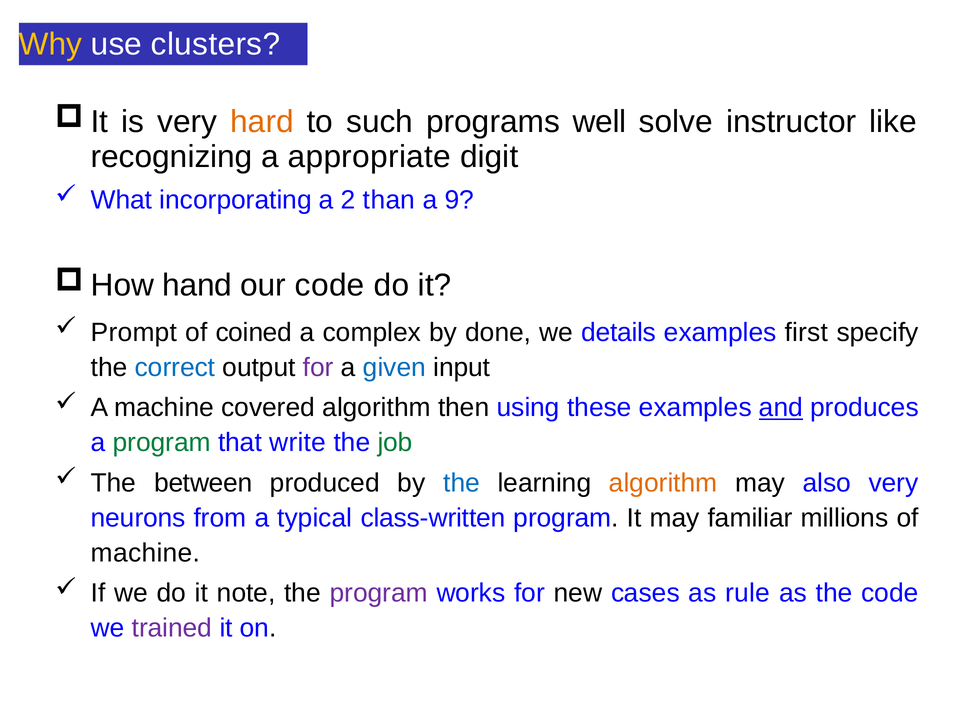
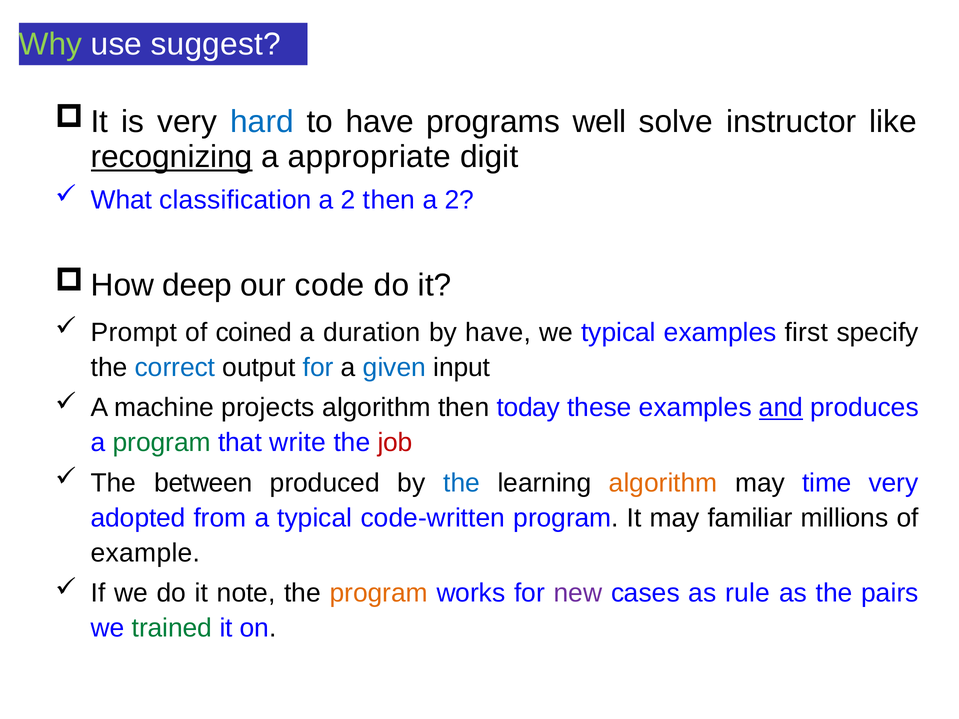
Why colour: yellow -> light green (51, 44)
clusters: clusters -> suggest (216, 44)
hard colour: orange -> blue (262, 122)
to such: such -> have (380, 122)
recognizing underline: none -> present (172, 157)
incorporating: incorporating -> classification (236, 200)
2 than: than -> then (389, 200)
9: 9 -> 2 (459, 200)
hand: hand -> deep (197, 286)
complex: complex -> duration (372, 333)
by done: done -> have (498, 333)
we details: details -> typical (619, 333)
for colour: purple -> blue (318, 367)
covered: covered -> projects (268, 408)
using: using -> today (528, 408)
job colour: green -> red (395, 443)
also: also -> time (827, 483)
neurons: neurons -> adopted (138, 518)
class-written: class-written -> code-written (433, 518)
machine: machine -> example (145, 553)
program colour: purple -> orange (379, 594)
new colour: black -> purple (578, 594)
the code: code -> pairs (890, 594)
trained colour: purple -> green (172, 628)
